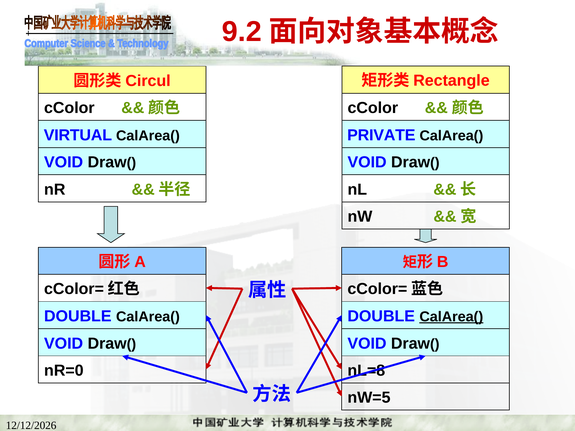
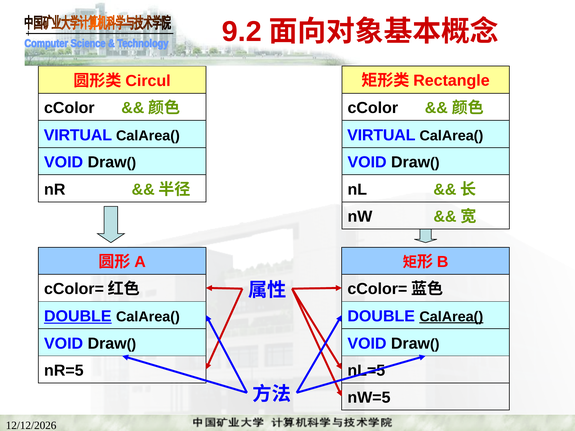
PRIVATE: PRIVATE -> VIRTUAL (381, 135)
DOUBLE underline: none -> present (78, 316)
nR=0: nR=0 -> nR=5 (64, 371)
nL=8: nL=8 -> nL=5 (366, 371)
